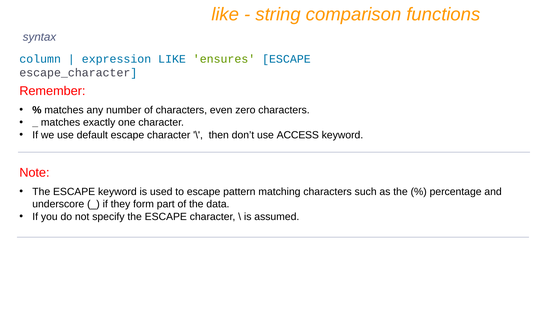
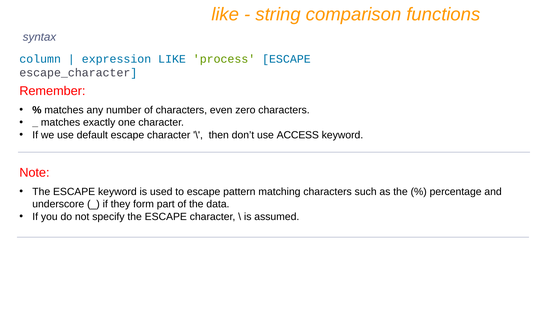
ensures: ensures -> process (224, 59)
